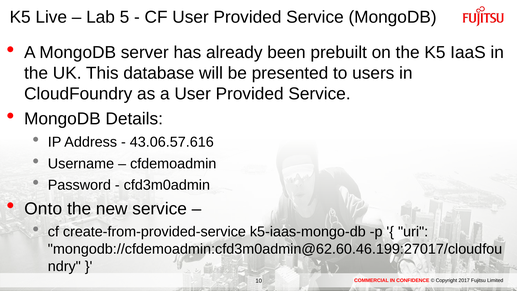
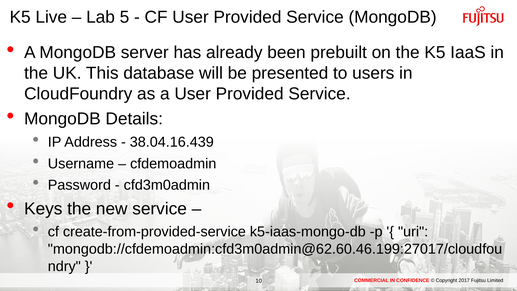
43.06.57.616: 43.06.57.616 -> 38.04.16.439 (172, 142)
Onto: Onto -> Keys (43, 209)
